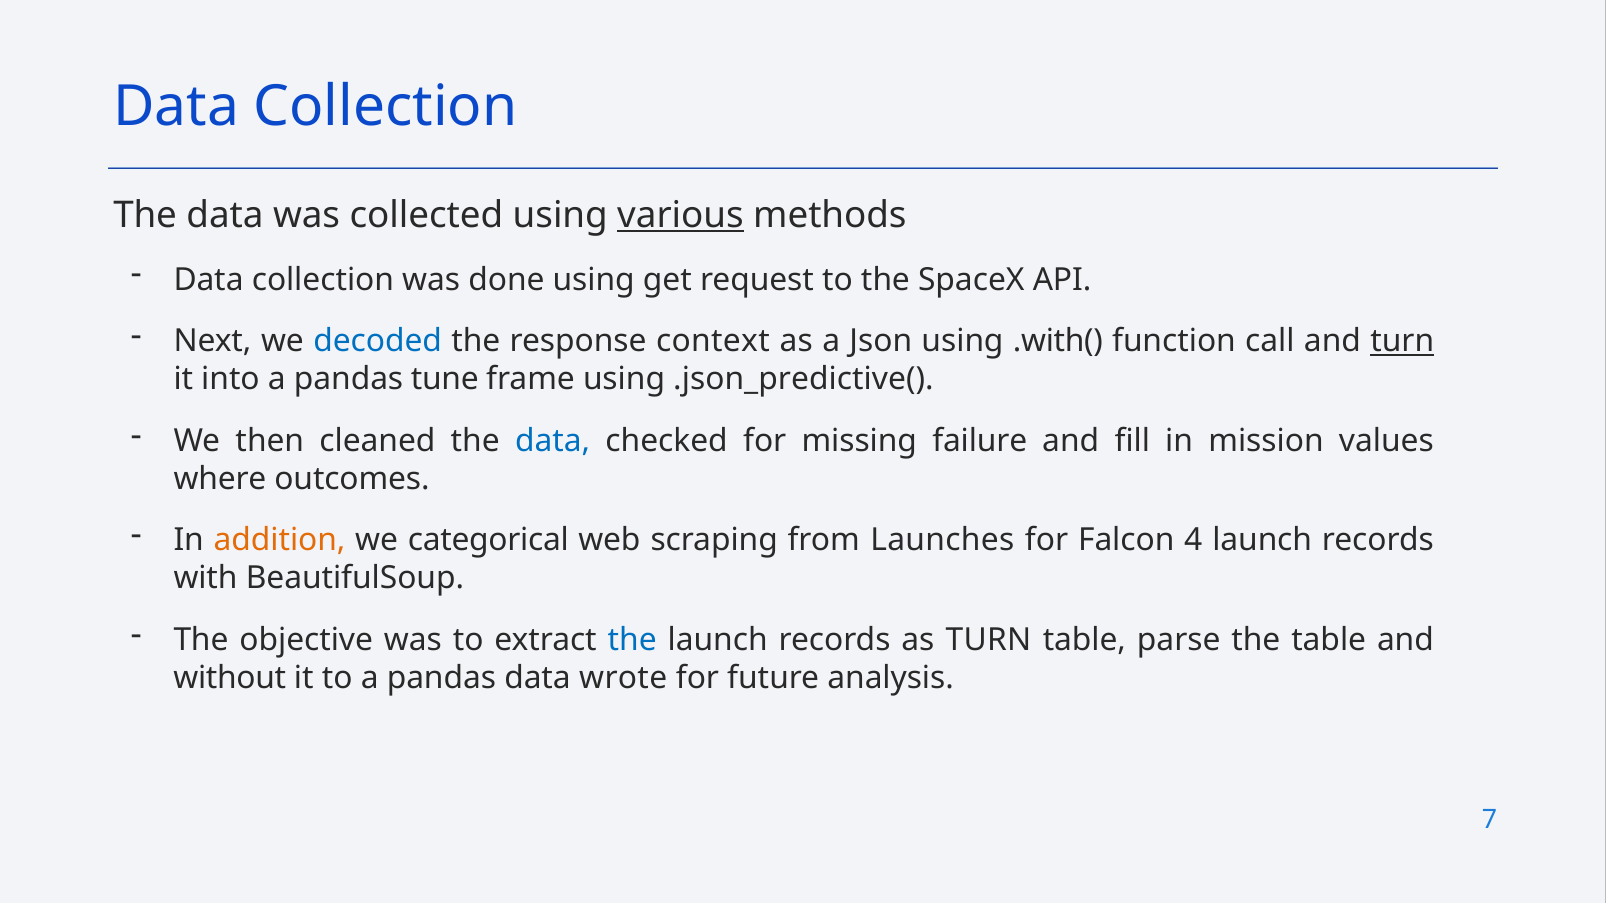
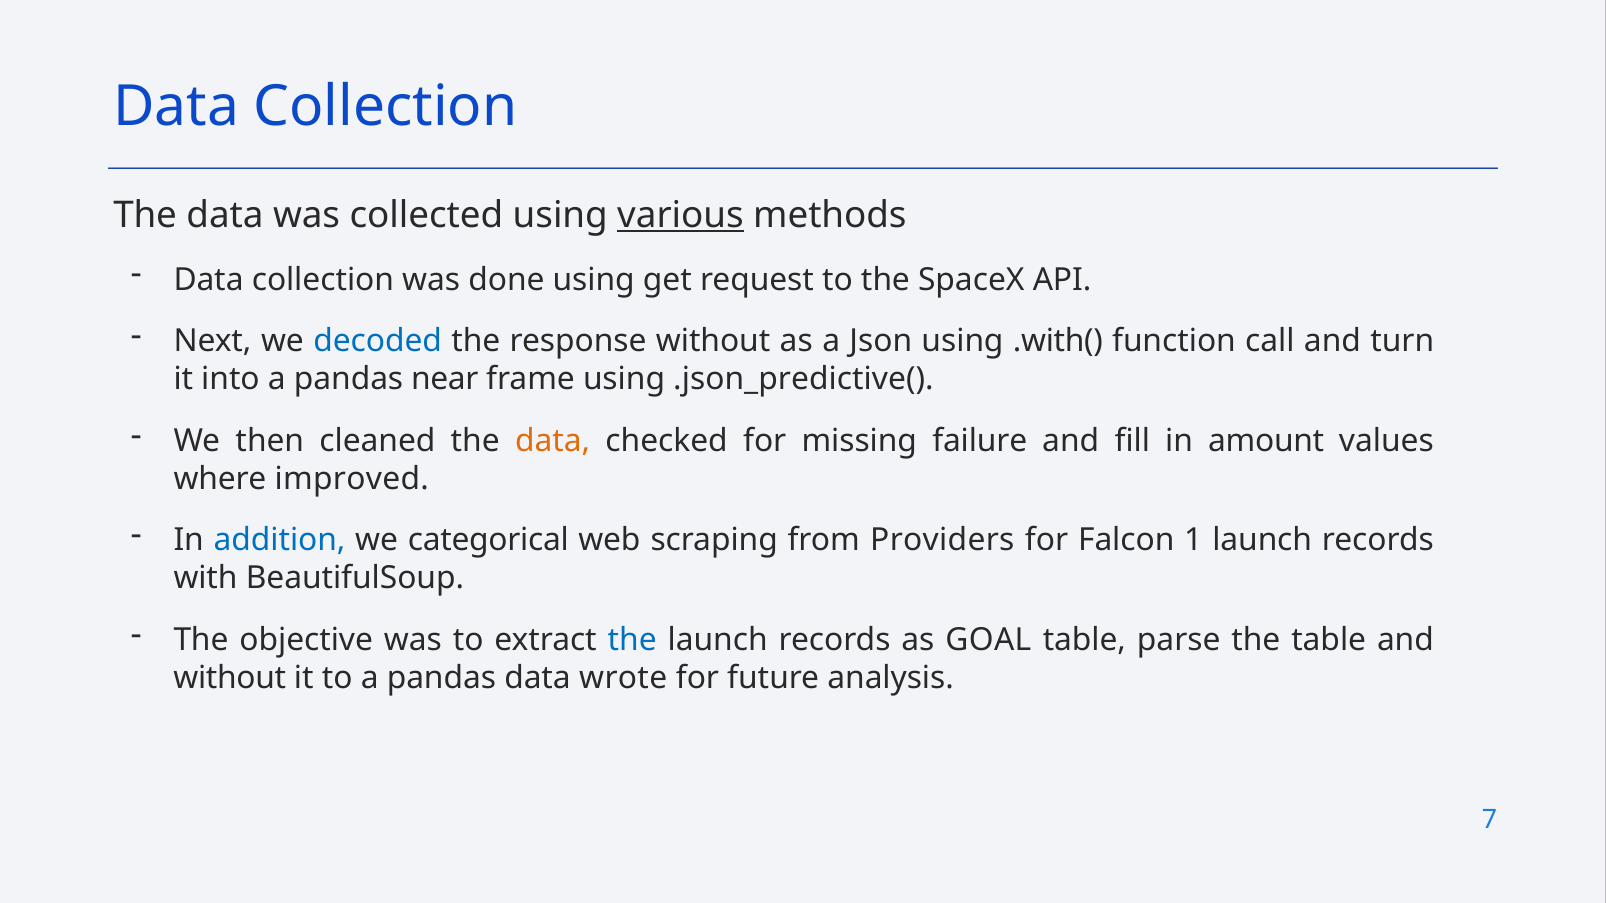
response context: context -> without (713, 341)
turn underline: present -> none (1402, 341)
tune: tune -> near (445, 379)
data colour: blue -> orange (553, 441)
mission: mission -> amount (1266, 441)
outcomes: outcomes -> improved (352, 479)
addition colour: orange -> blue (280, 541)
Launches: Launches -> Providers (942, 541)
4: 4 -> 1 (1193, 541)
as TURN: TURN -> GOAL (988, 640)
